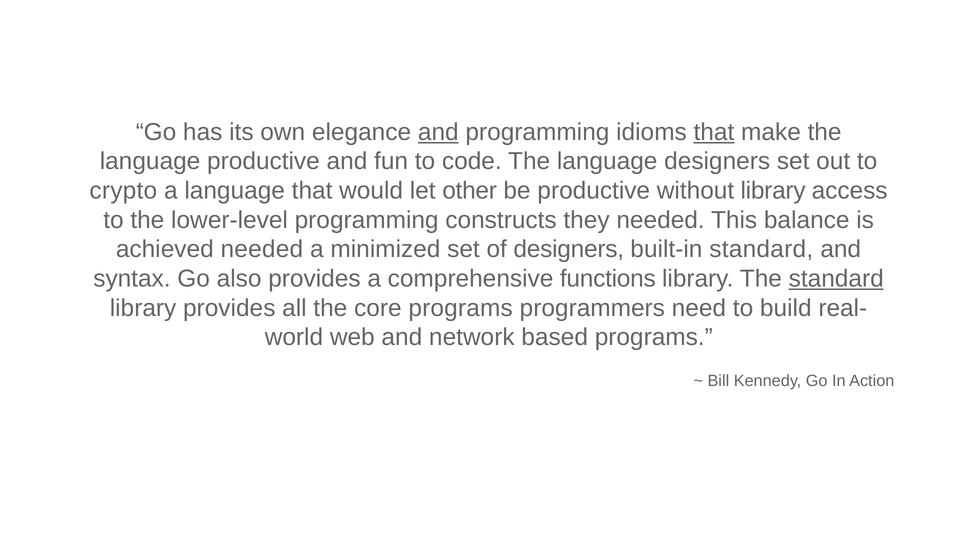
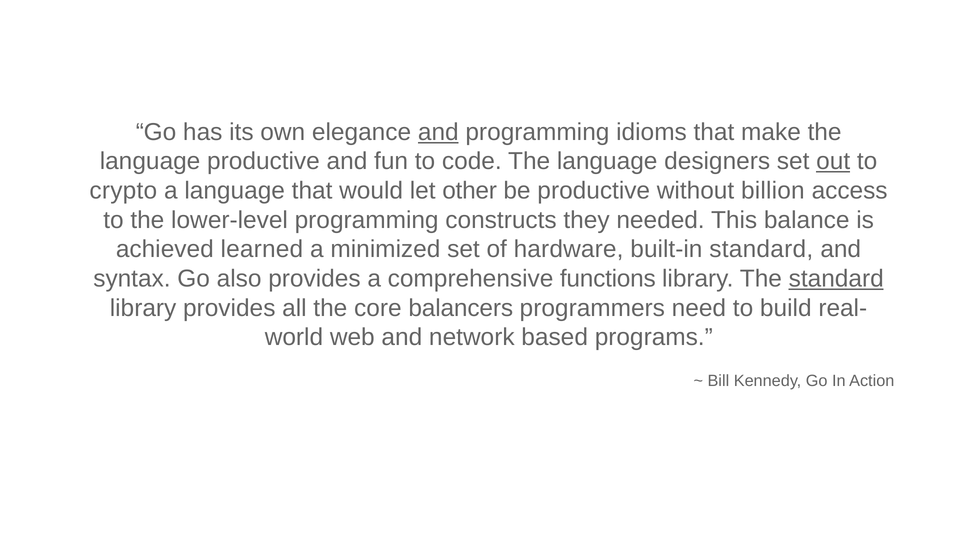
that underline: present -> none (714, 132)
out underline: none -> present (833, 161)
without library: library -> billion (773, 191)
achieved needed: needed -> learned (262, 249)
of designers: designers -> hardware (569, 249)
core programs: programs -> balancers (461, 308)
